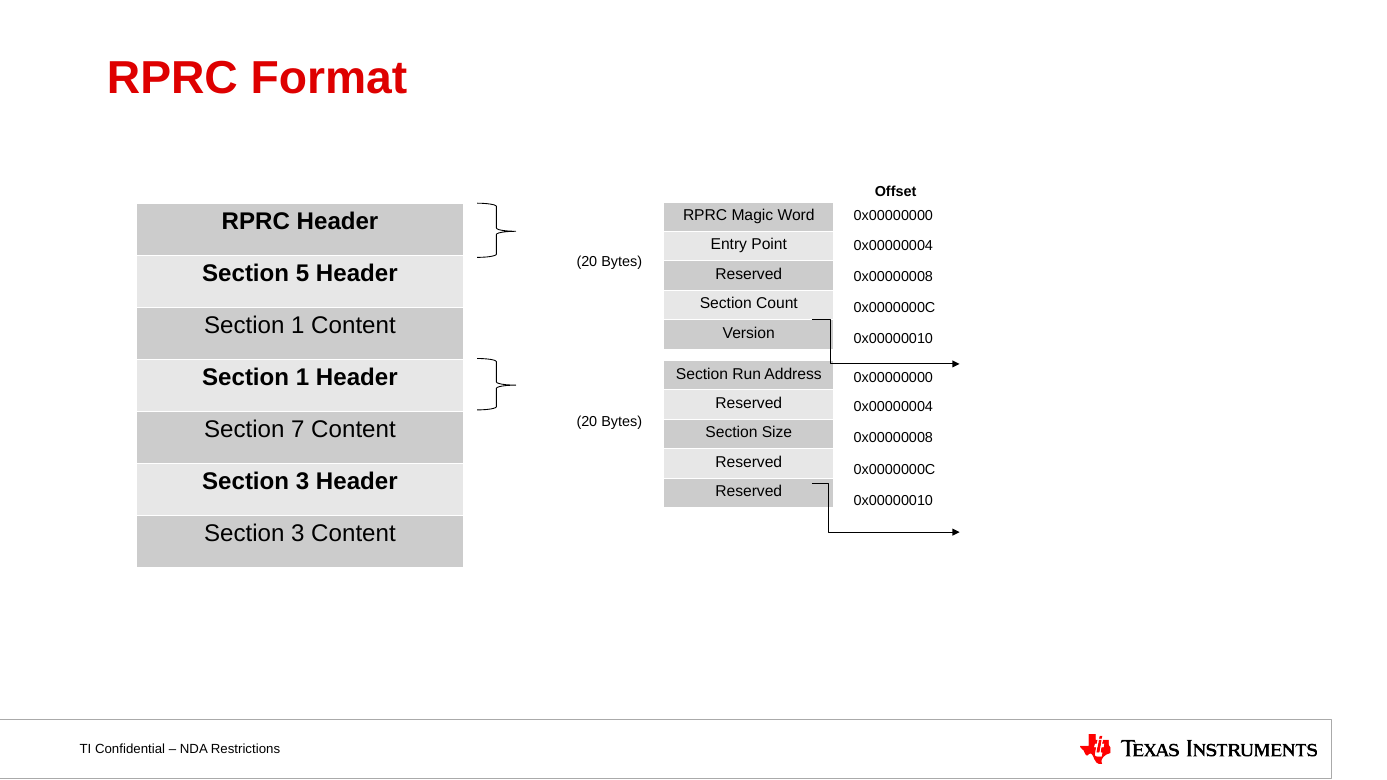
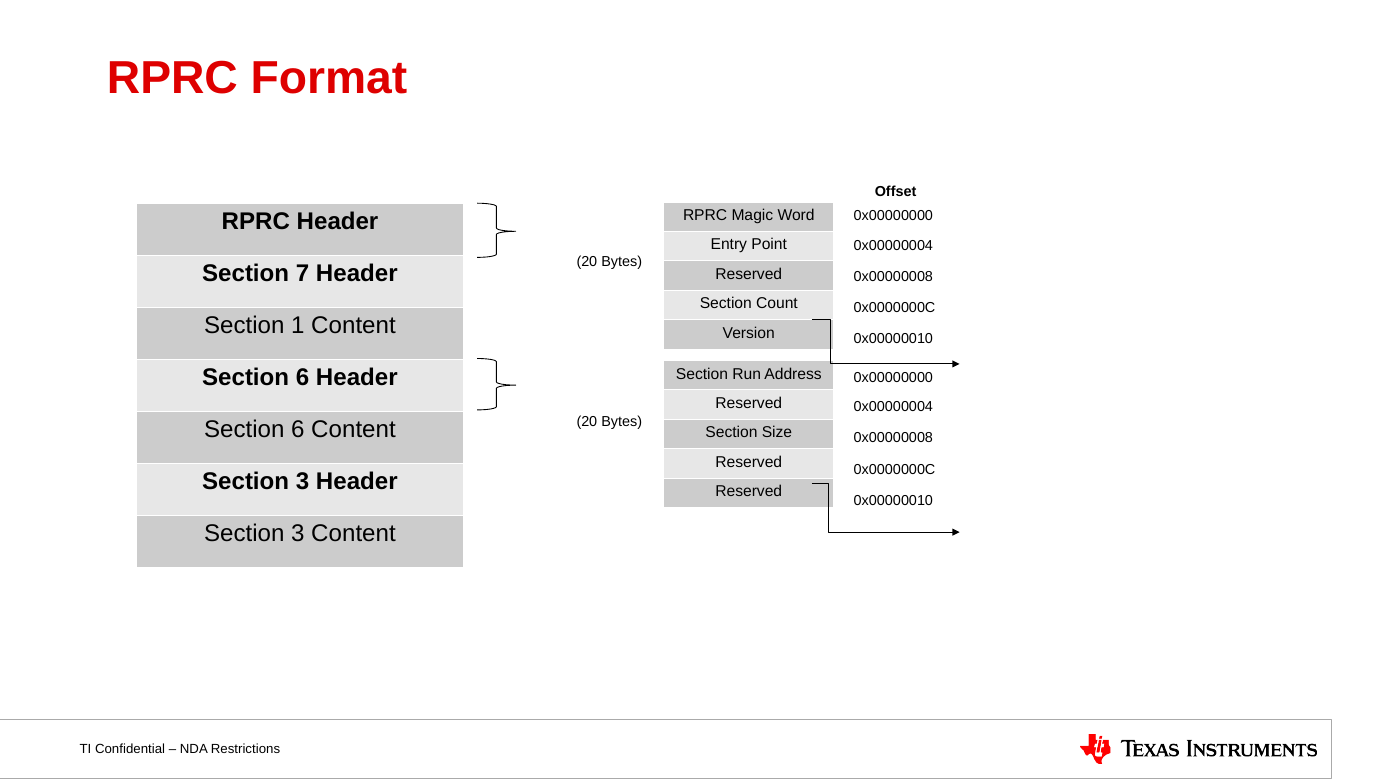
5: 5 -> 7 (303, 273)
1: 1 -> 6 (303, 377)
7: 7 -> 6 (298, 429)
